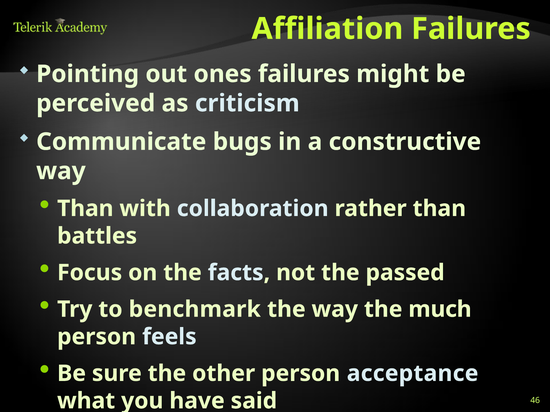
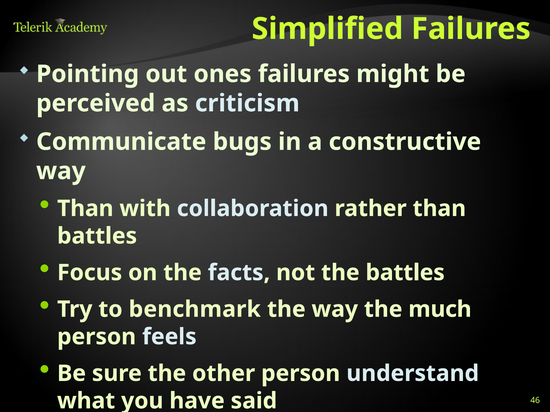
Affiliation: Affiliation -> Simplified (327, 29)
the passed: passed -> battles (405, 273)
acceptance: acceptance -> understand (413, 374)
